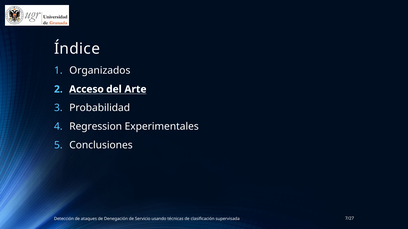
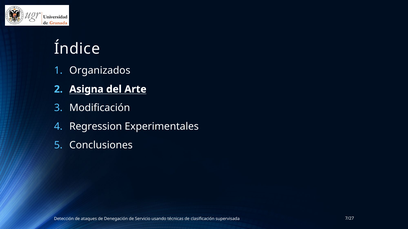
Acceso: Acceso -> Asigna (86, 89)
Probabilidad: Probabilidad -> Modificación (100, 108)
